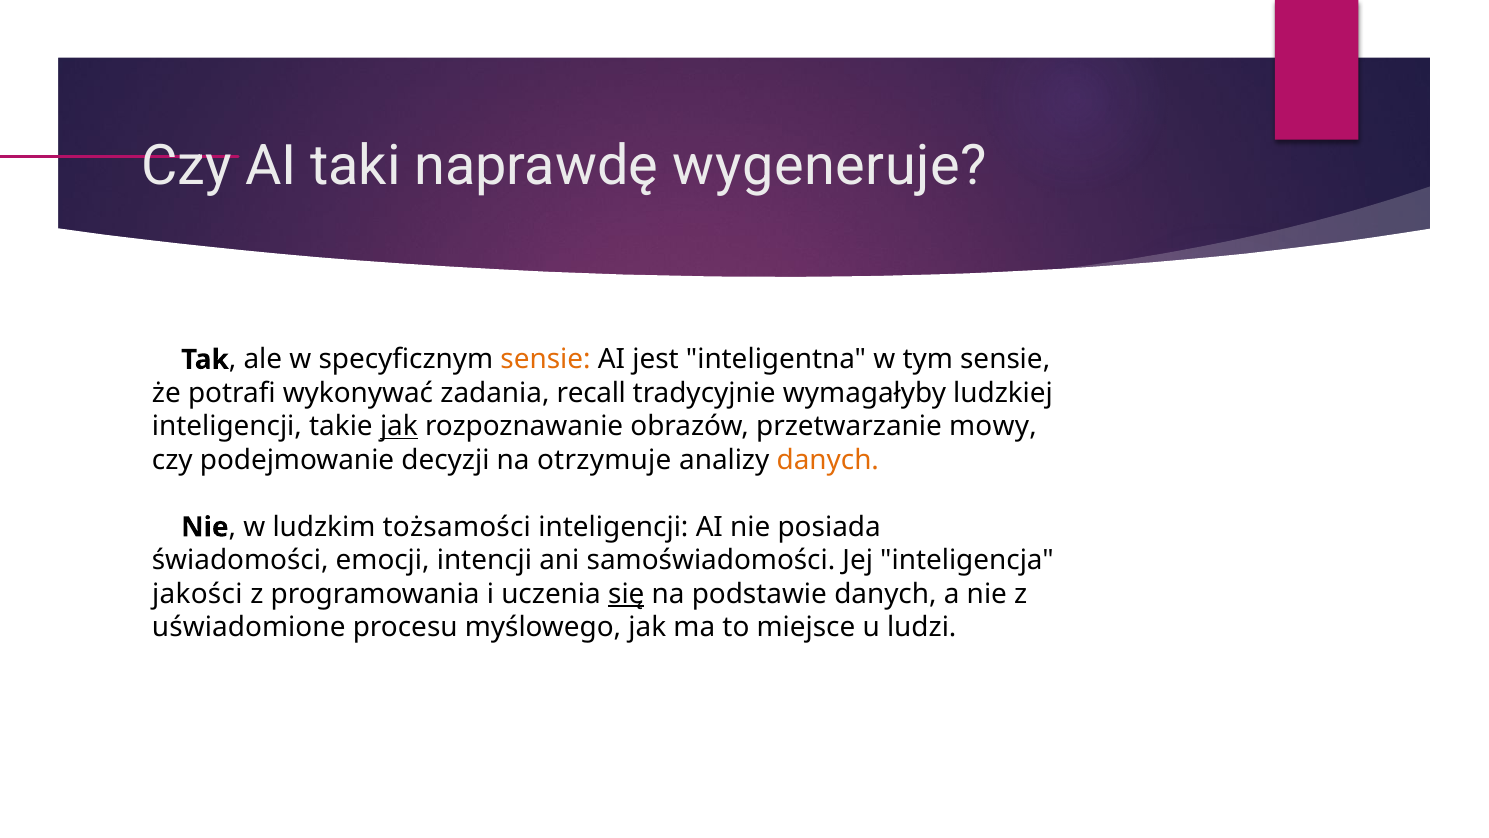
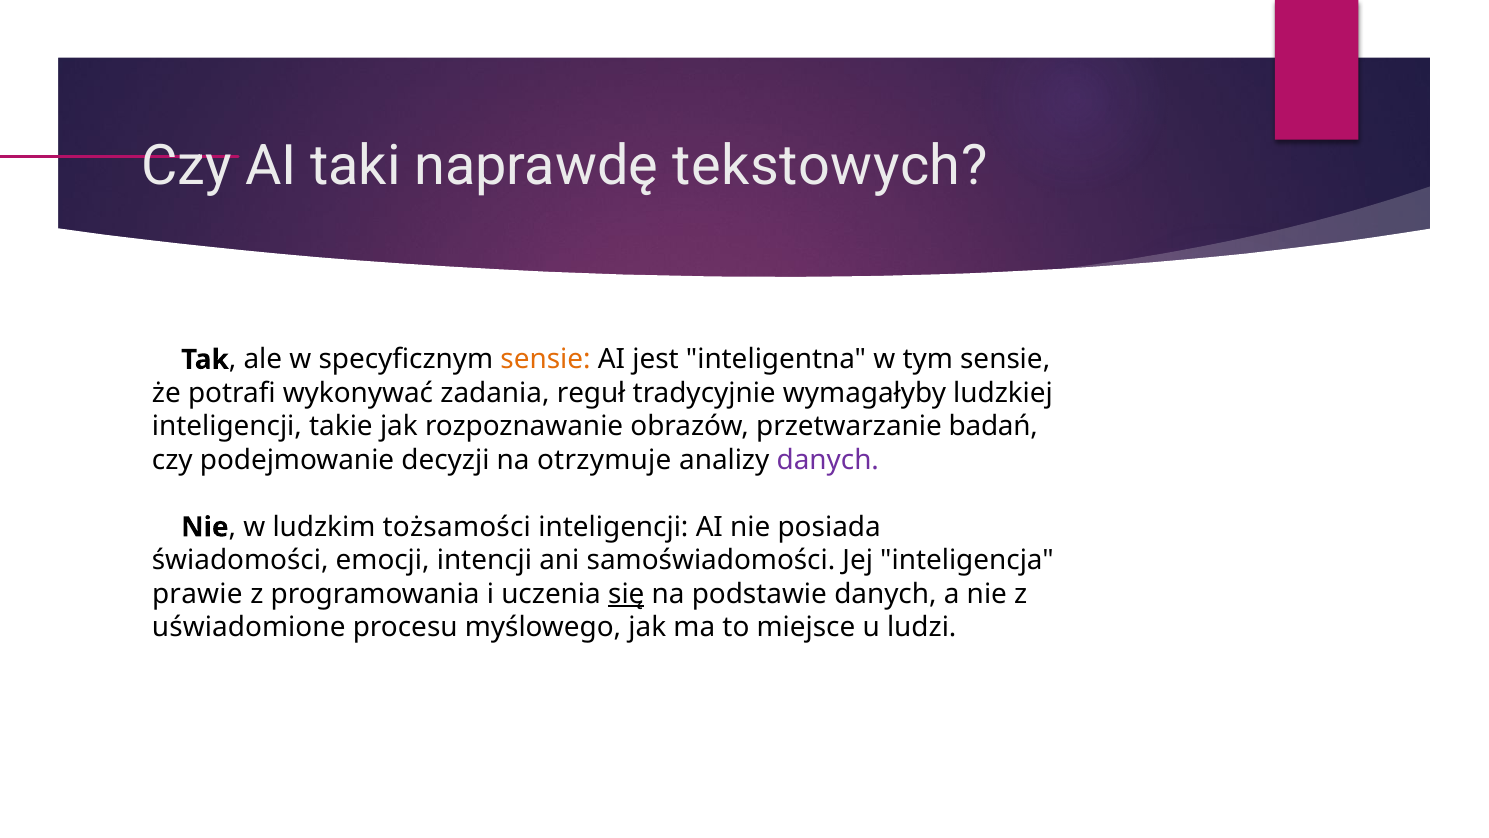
wygeneruje: wygeneruje -> tekstowych (830, 166)
recall: recall -> reguł (591, 393)
jak underline: present -> none (399, 426)
mowy: mowy -> badań (993, 426)
danych colour: orange -> purple (828, 460)
jakości: jakości -> prawie (197, 594)
